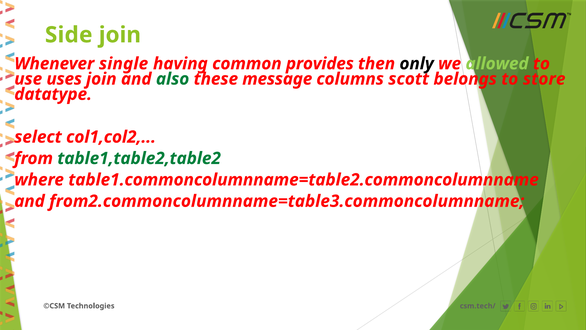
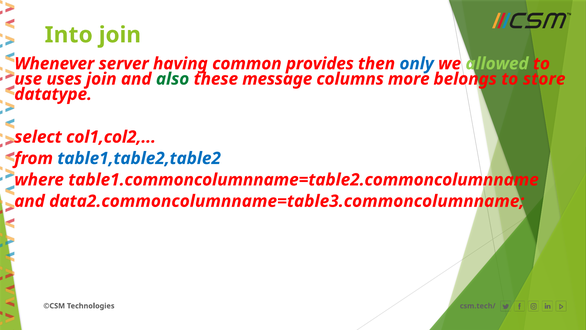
Side: Side -> Into (69, 35)
single: single -> server (124, 64)
only colour: black -> blue (417, 64)
scott: scott -> more (409, 79)
table1,table2,table2 colour: green -> blue (139, 158)
from2.commoncolumnname=table3.commoncolumnname: from2.commoncolumnname=table3.commoncolumnname -> data2.commoncolumnname=table3.commoncolumnname (287, 201)
